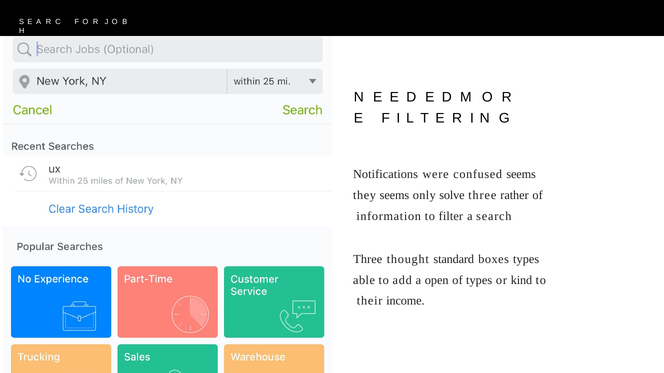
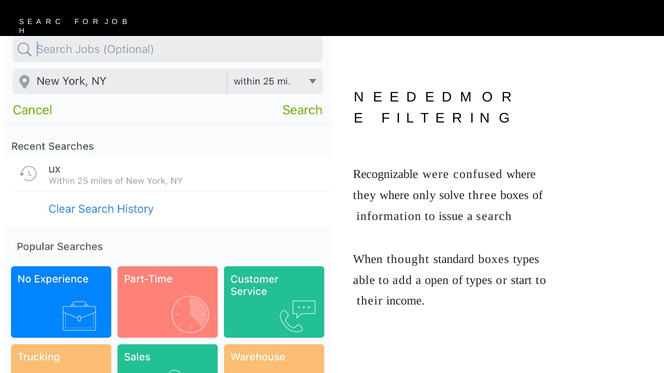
Notifications: Notifications -> Recognizable (386, 174)
confused seems: seems -> where (521, 174)
they seems: seems -> where (394, 195)
three rather: rather -> boxes (515, 195)
filter: filter -> issue (451, 216)
Three: Three -> When (368, 259)
kind: kind -> start (521, 280)
